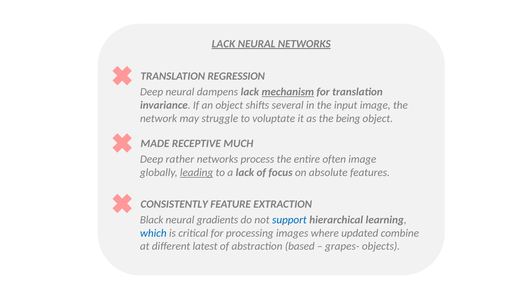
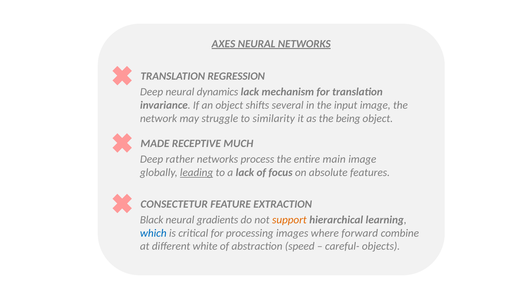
LACK: LACK -> AXES (223, 44)
dampens: dampens -> dynamics (218, 92)
mechanism underline: present -> none (288, 92)
voluptate: voluptate -> similarity (274, 118)
often: often -> main (334, 159)
CONSISTENTLY: CONSISTENTLY -> CONSECTETUR (174, 204)
support colour: blue -> orange (289, 219)
updated: updated -> forward (360, 233)
latest: latest -> white (205, 246)
based: based -> speed (300, 246)
grapes-: grapes- -> careful- (342, 246)
